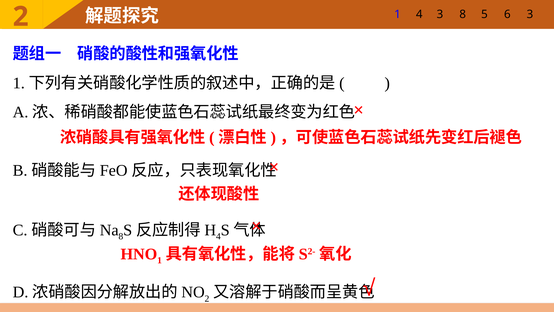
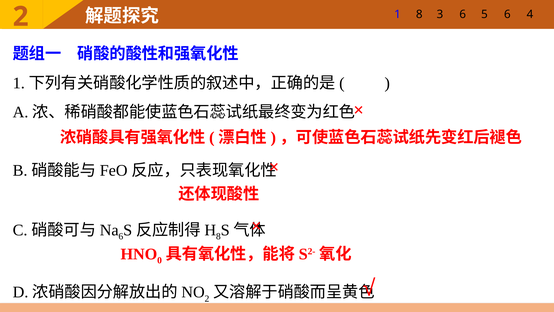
1 4: 4 -> 8 (419, 14)
3 8: 8 -> 6 (463, 14)
6 3: 3 -> 4 (530, 14)
8: 8 -> 6 (121, 236)
4: 4 -> 8 (218, 236)
1: 1 -> 0 (160, 260)
